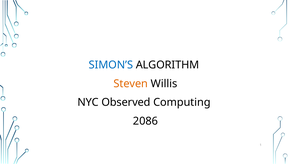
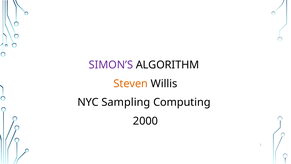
SIMON’S colour: blue -> purple (111, 65)
Observed: Observed -> Sampling (126, 102)
2086: 2086 -> 2000 (145, 121)
